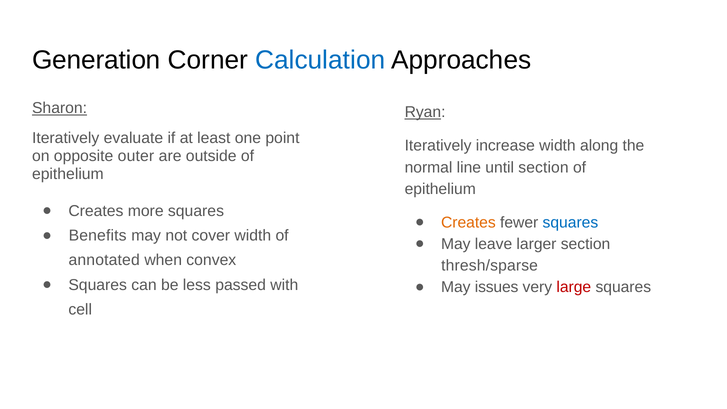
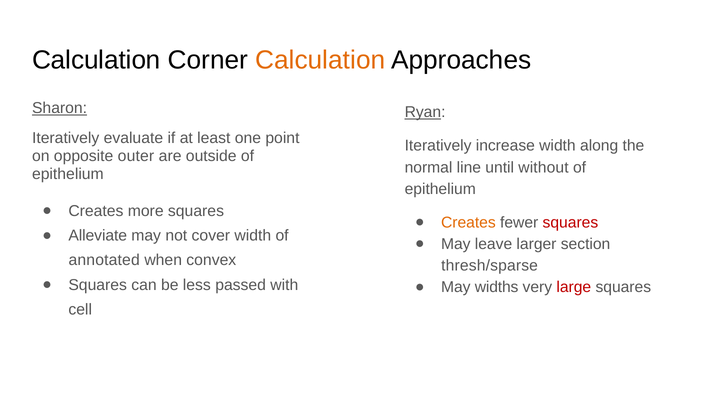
Generation: Generation -> Calculation (96, 60)
Calculation colour: blue -> orange (320, 60)
until section: section -> without (543, 167)
squares colour: blue -> red (570, 223)
Benefits: Benefits -> Alleviate (98, 236)
issues: issues -> widths (497, 287)
